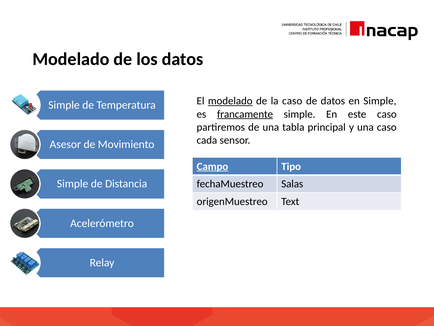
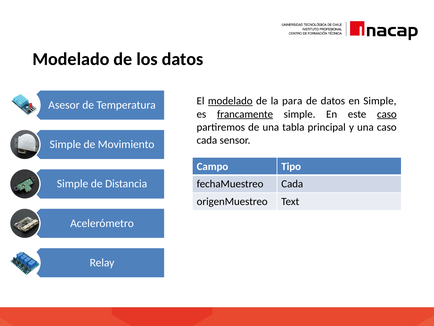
la caso: caso -> para (292, 101)
Simple: Simple -> Asesor (64, 105)
caso underline: none -> present (387, 114)
Asesor: Asesor -> Simple (65, 144)
Campo underline: present -> none (212, 166)
fechaMuestreo Salas: Salas -> Cada (292, 184)
